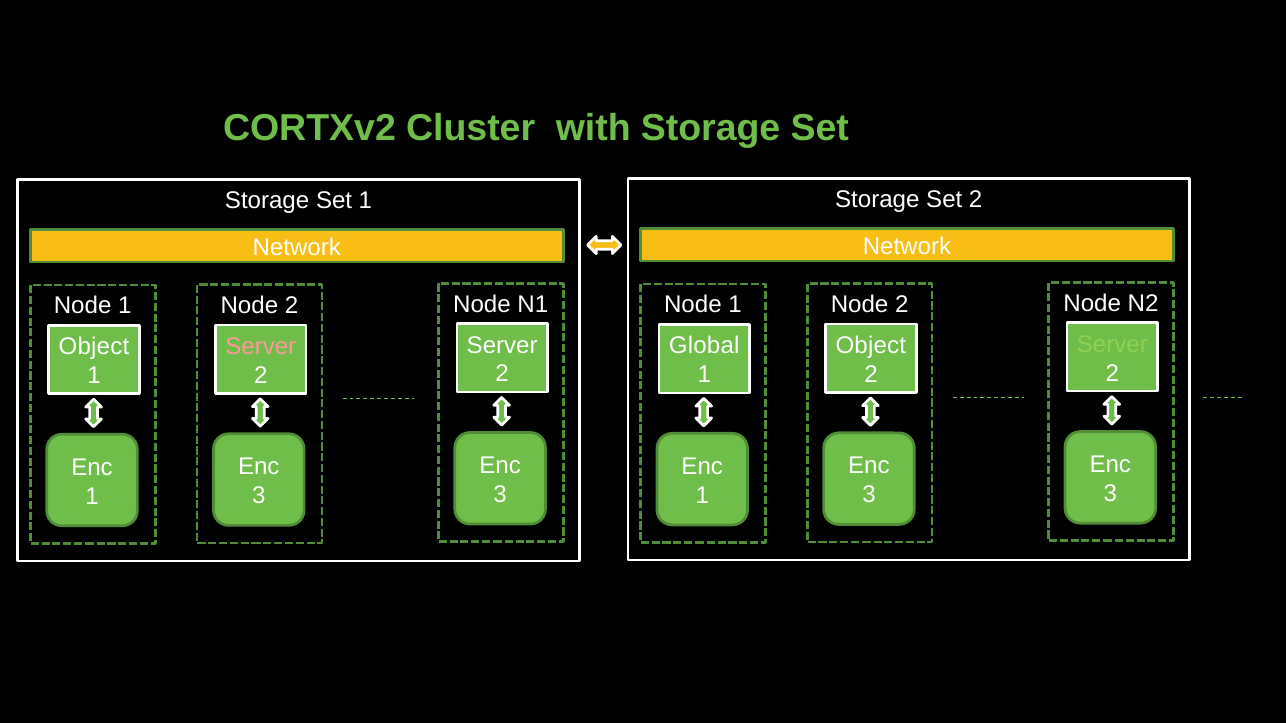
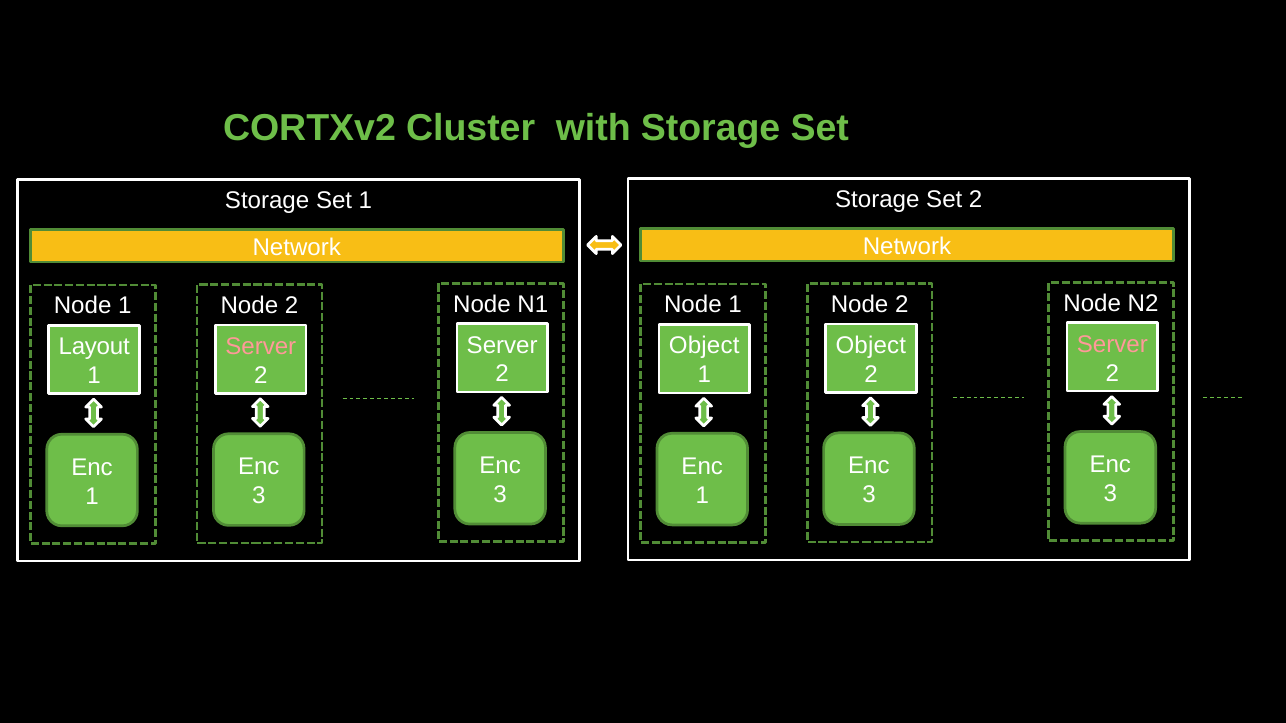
Server colour: light green -> pink (1112, 344)
Global: Global -> Object (704, 346)
Object: Object -> Layout (94, 347)
